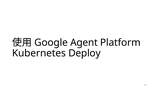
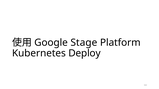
Agent: Agent -> Stage (84, 43)
